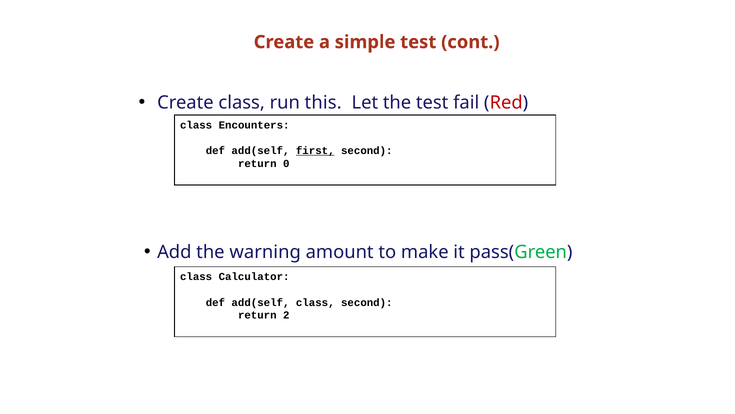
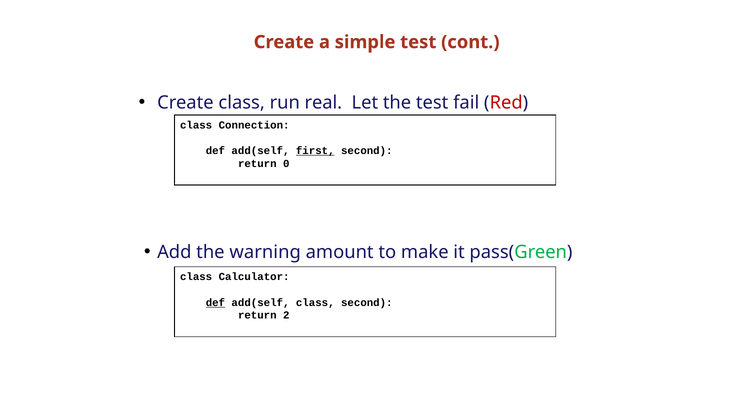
this: this -> real (323, 102)
Encounters: Encounters -> Connection (254, 125)
def underline: none -> present (215, 302)
